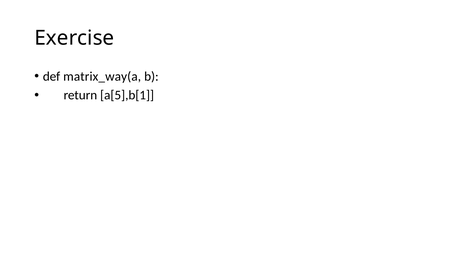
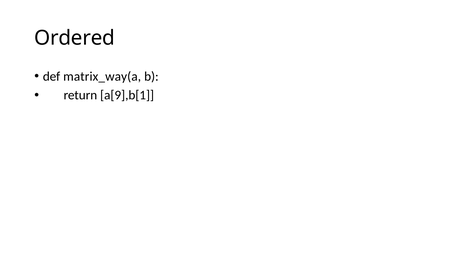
Exercise: Exercise -> Ordered (74, 38)
a[5],b[1: a[5],b[1 -> a[9],b[1 (127, 95)
